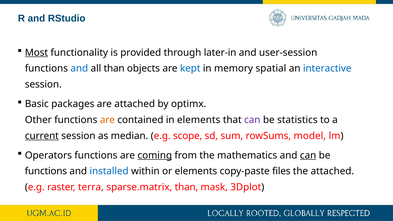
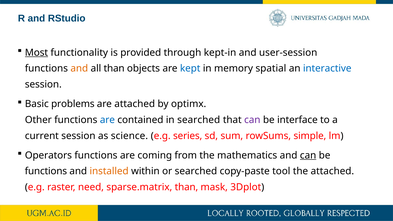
later-in: later-in -> kept-in (220, 53)
and colour: blue -> orange (79, 68)
packages: packages -> problems (73, 104)
are colour: orange -> blue (107, 120)
in elements: elements -> searched (199, 120)
statistics: statistics -> interface (297, 120)
current underline: present -> none (42, 136)
median: median -> science (129, 136)
scope: scope -> series (188, 136)
model: model -> simple (310, 136)
coming underline: present -> none (155, 155)
installed colour: blue -> orange (109, 171)
or elements: elements -> searched (196, 171)
files: files -> tool (281, 171)
terra: terra -> need (91, 187)
